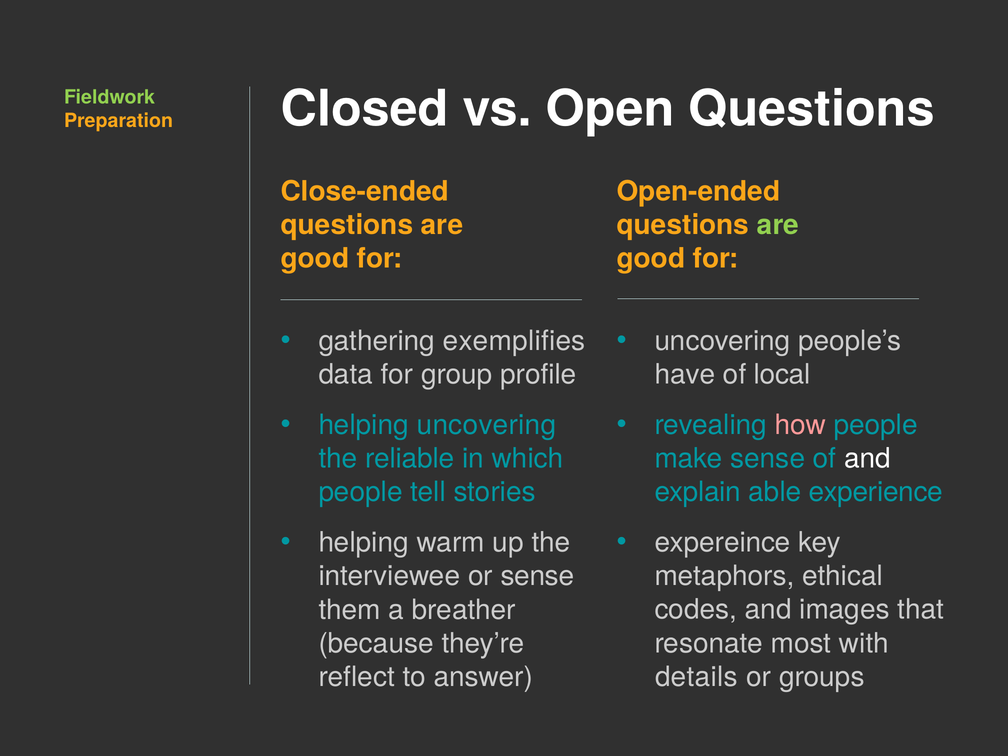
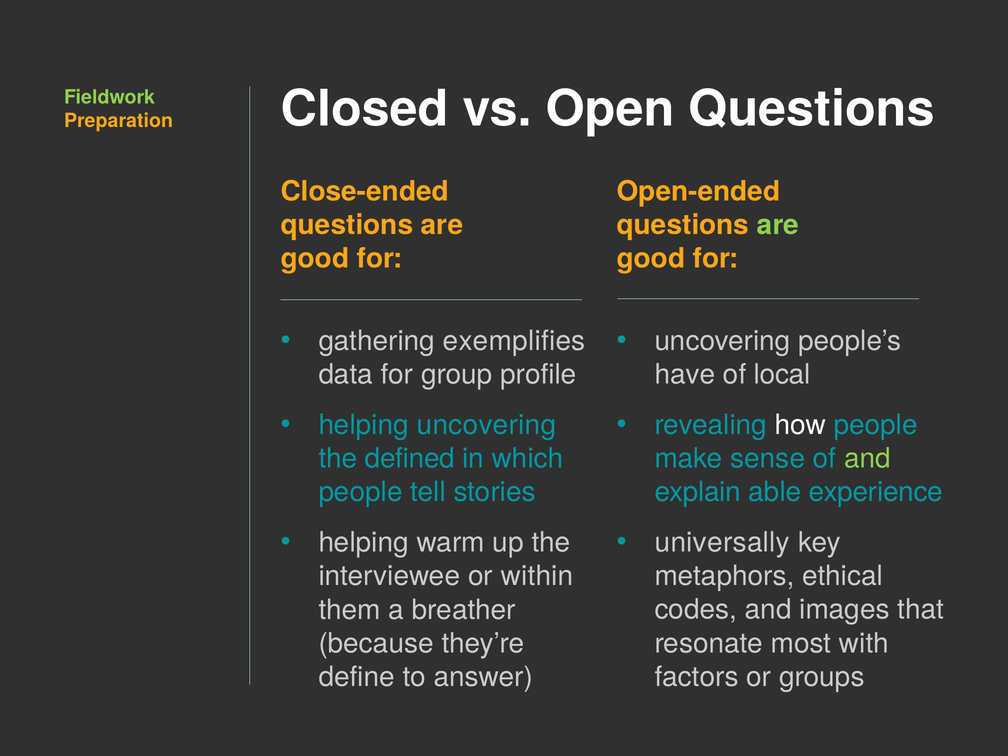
how colour: pink -> white (800, 425)
reliable: reliable -> defined (410, 459)
and colour: white -> light green (867, 458)
expereince: expereince -> universally (722, 542)
or sense: sense -> within (537, 576)
reflect: reflect -> define (357, 677)
details: details -> factors (697, 677)
